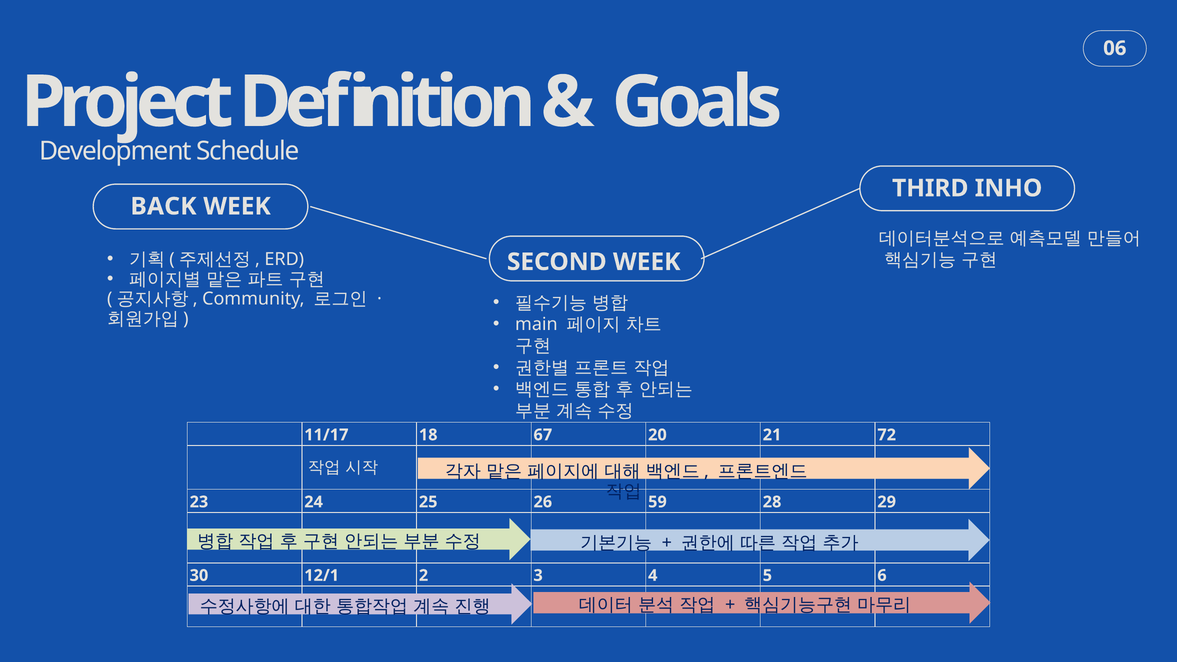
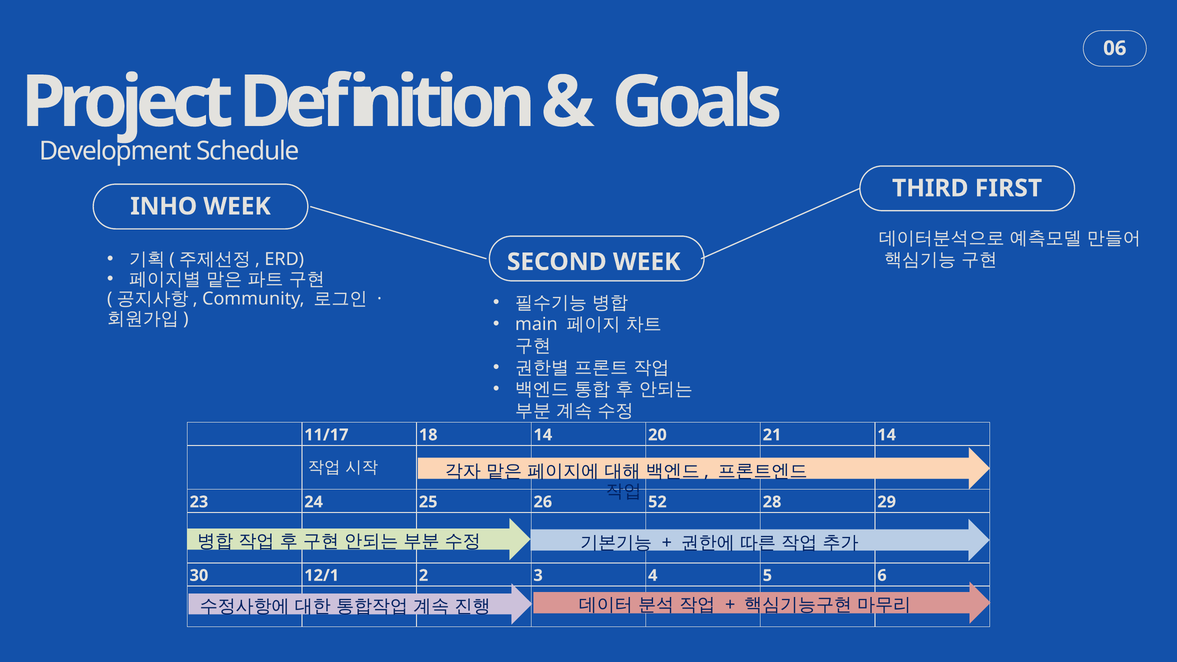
INHO: INHO -> FIRST (1008, 188)
BACK: BACK -> INHO (164, 206)
18 67: 67 -> 14 (543, 435)
21 72: 72 -> 14 (887, 435)
59: 59 -> 52 (657, 502)
